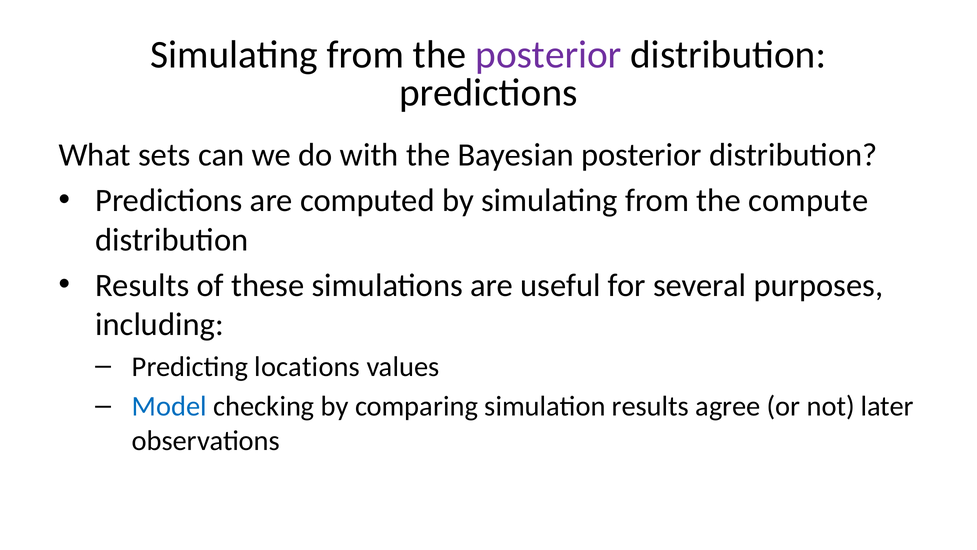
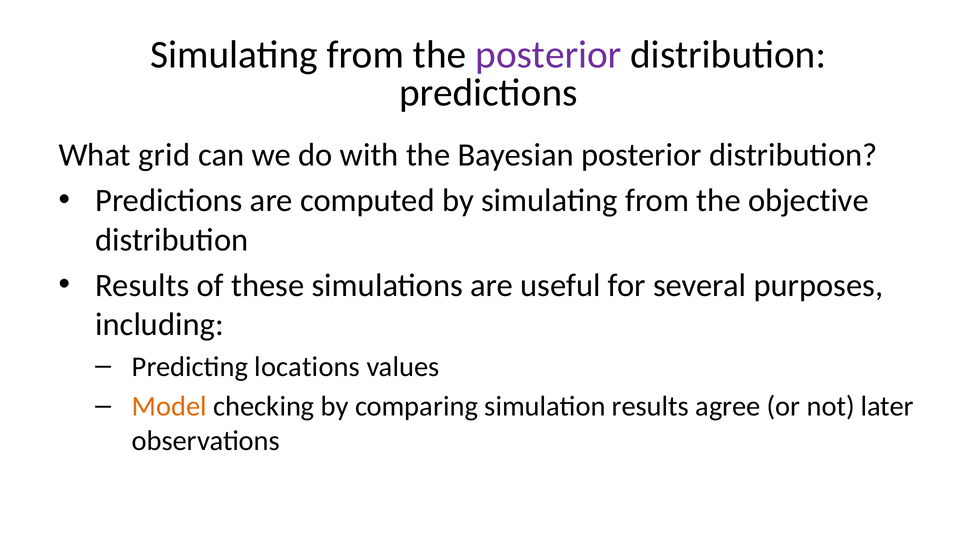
sets: sets -> grid (164, 155)
compute: compute -> objective (808, 201)
Model colour: blue -> orange (169, 406)
